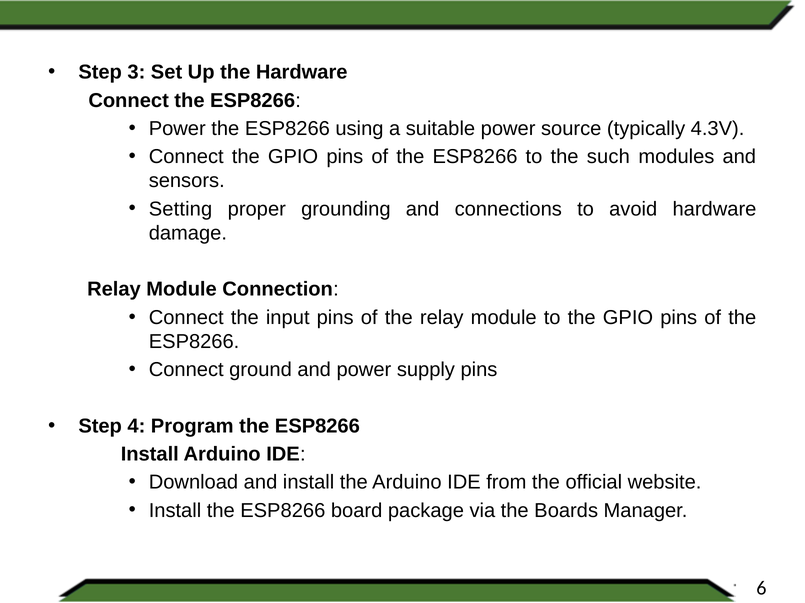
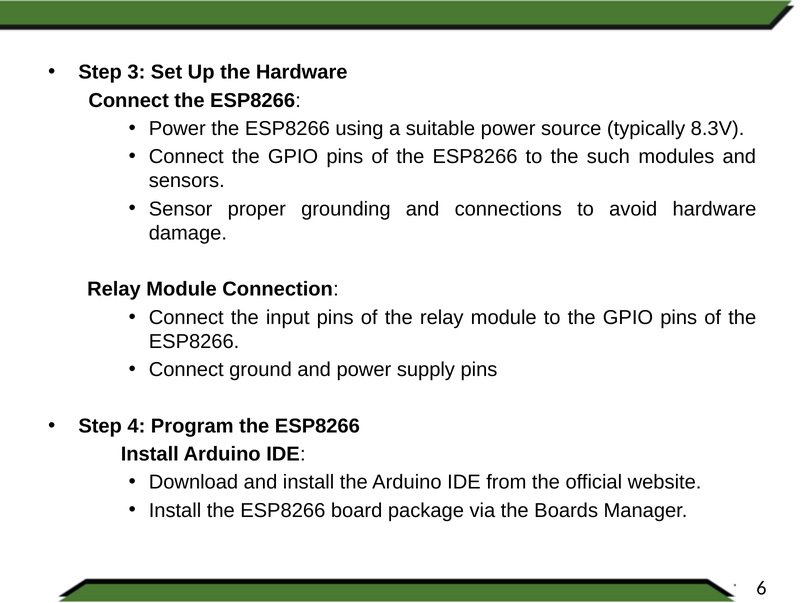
4.3V: 4.3V -> 8.3V (718, 129)
Setting: Setting -> Sensor (181, 209)
